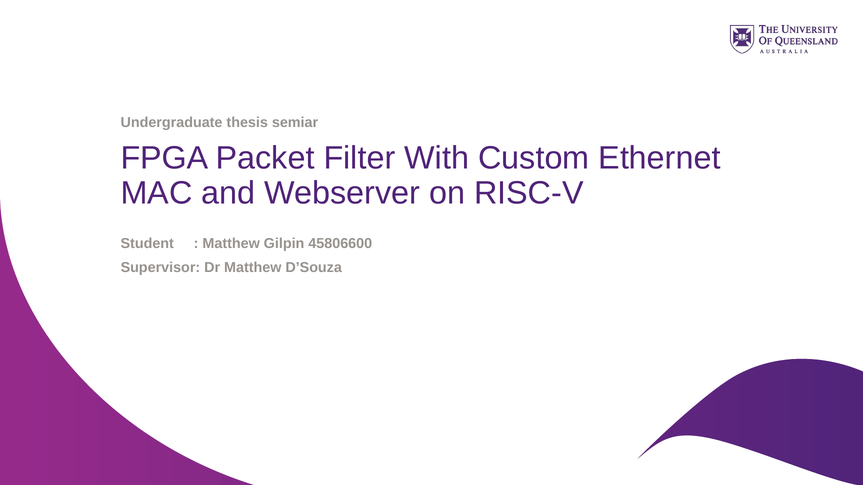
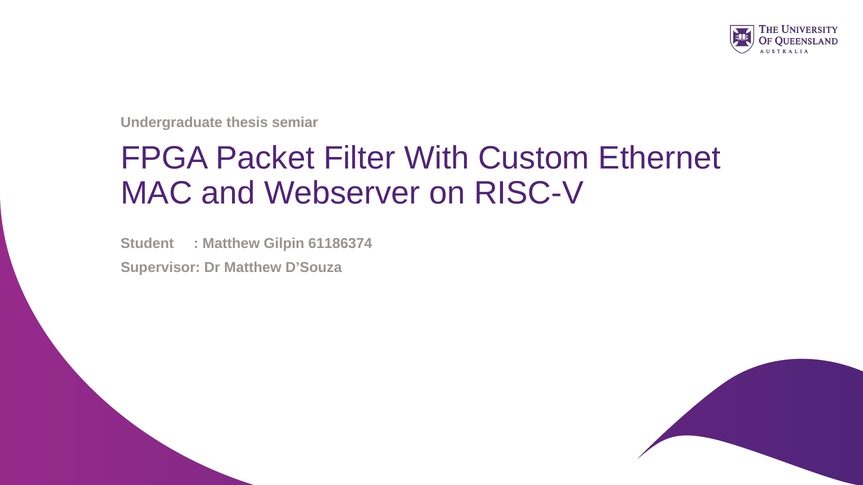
45806600: 45806600 -> 61186374 (340, 244)
